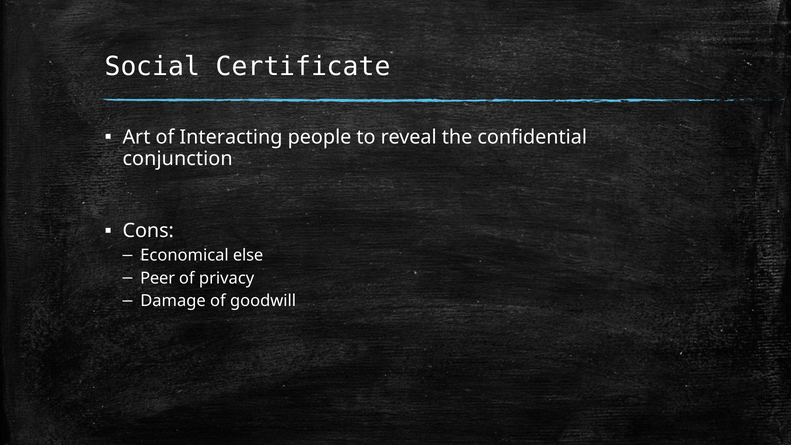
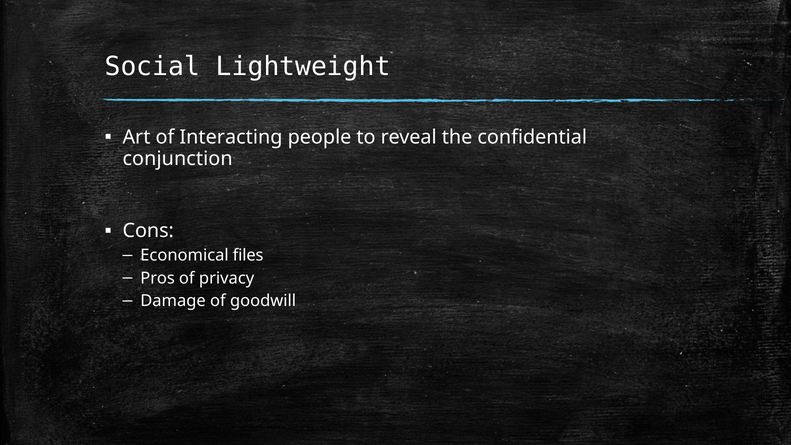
Certificate: Certificate -> Lightweight (303, 67)
else: else -> files (248, 255)
Peer: Peer -> Pros (158, 278)
